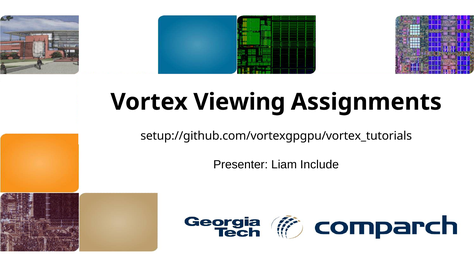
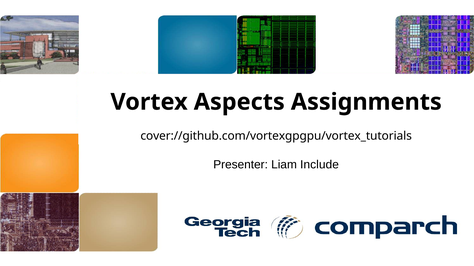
Viewing: Viewing -> Aspects (239, 102)
setup://github.com/vortexgpgpu/vortex_tutorials: setup://github.com/vortexgpgpu/vortex_tutorials -> cover://github.com/vortexgpgpu/vortex_tutorials (276, 136)
